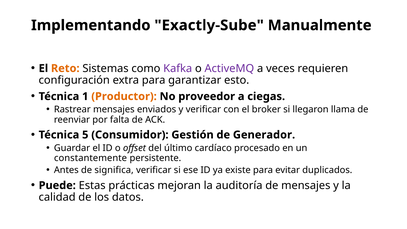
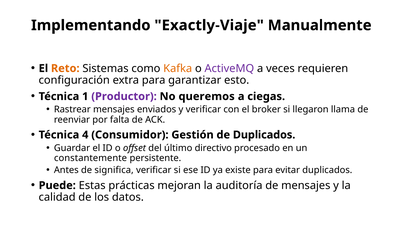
Exactly-Sube: Exactly-Sube -> Exactly-Viaje (209, 25)
Kafka colour: purple -> orange (178, 68)
Productor colour: orange -> purple (124, 96)
proveedor: proveedor -> queremos (207, 96)
5: 5 -> 4 (85, 135)
de Generador: Generador -> Duplicados (264, 135)
cardíaco: cardíaco -> directivo (213, 148)
